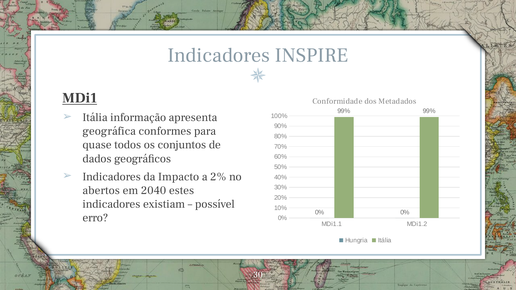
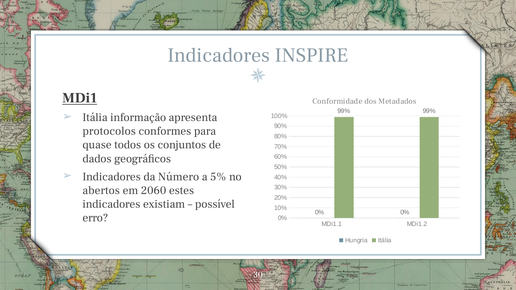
geográfica: geográfica -> protocolos (109, 131)
Impacto: Impacto -> Número (179, 177)
2%: 2% -> 5% (218, 177)
2040: 2040 -> 2060 (154, 191)
